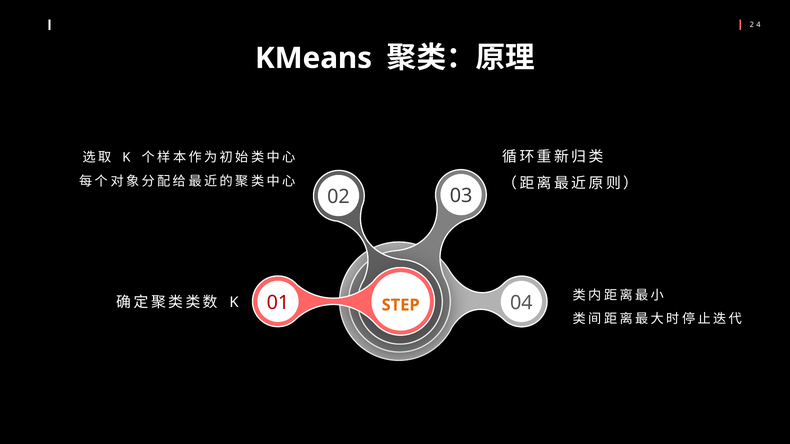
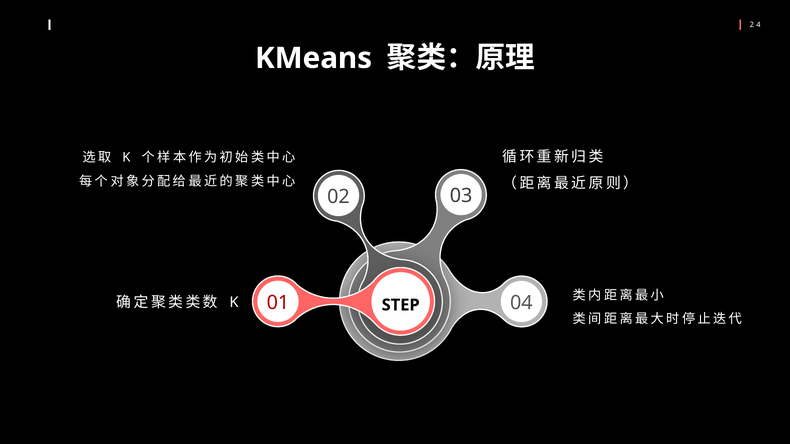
STEP colour: orange -> black (401, 305)
